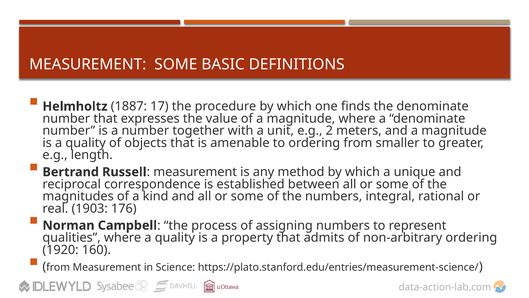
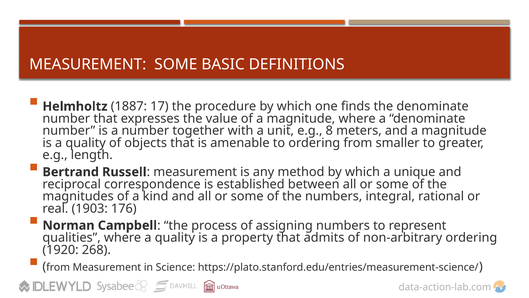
2: 2 -> 8 (329, 131)
160: 160 -> 268 (96, 249)
